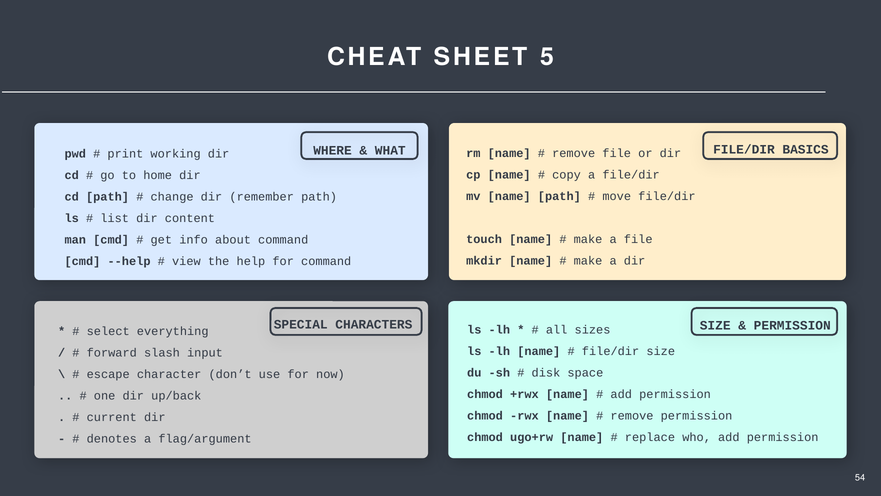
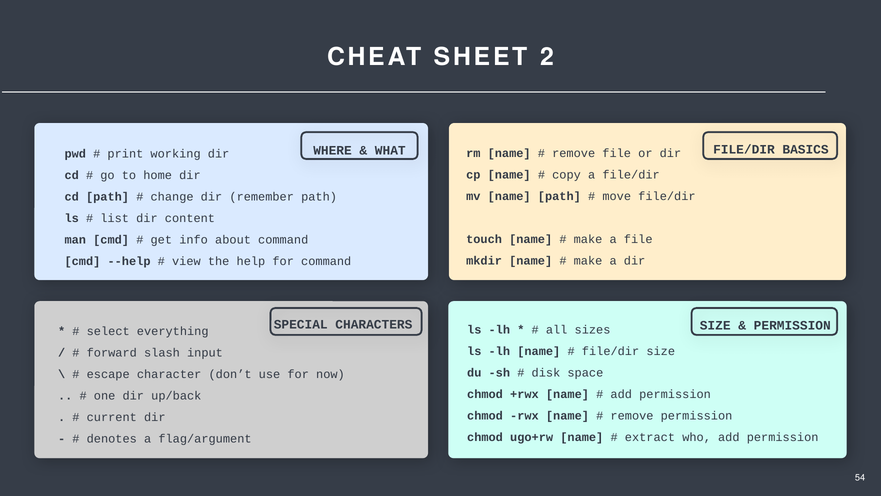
5: 5 -> 2 (547, 57)
replace: replace -> extract (650, 437)
